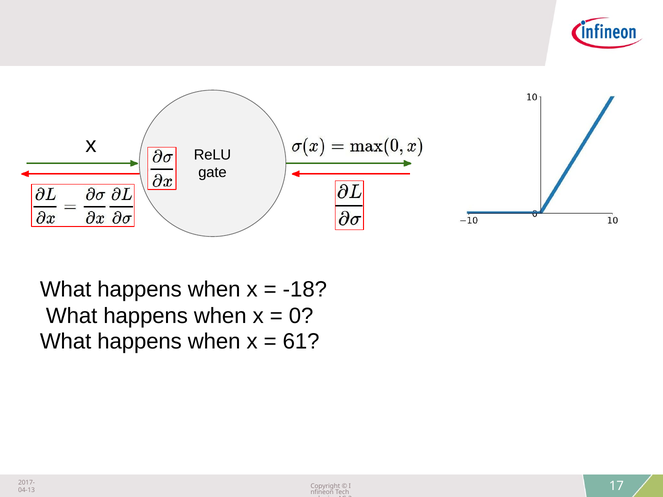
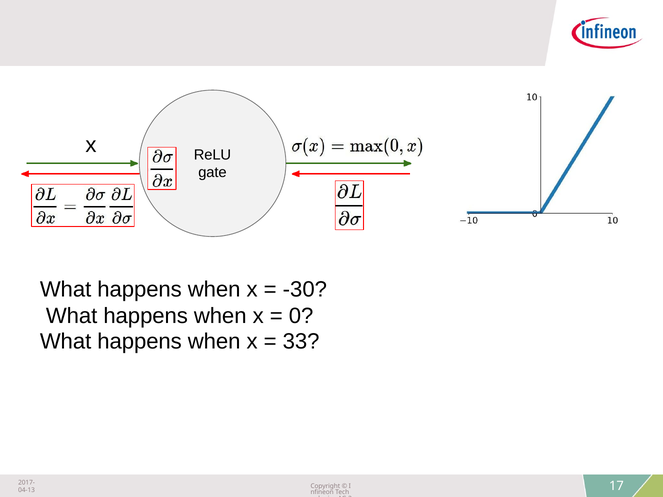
-18: -18 -> -30 (305, 290)
61: 61 -> 33 (301, 341)
